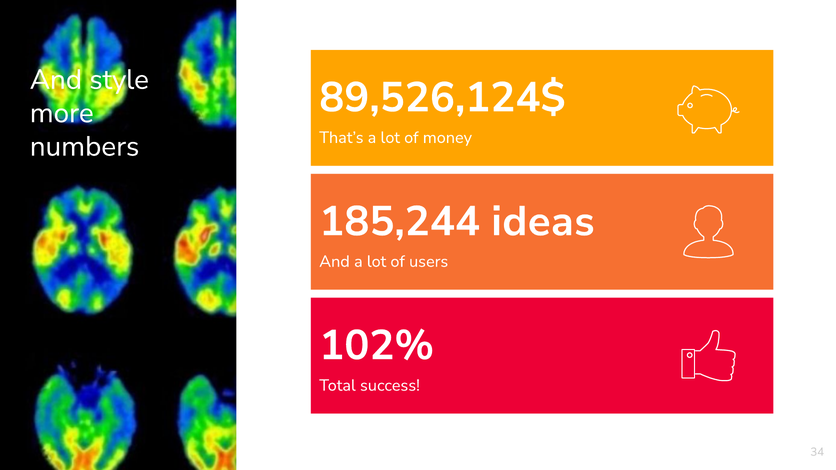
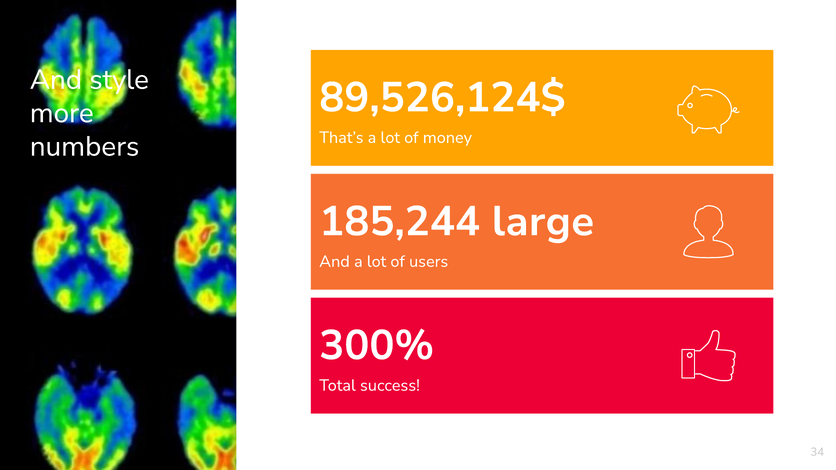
ideas: ideas -> large (543, 222)
102%: 102% -> 300% (377, 346)
